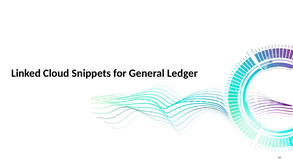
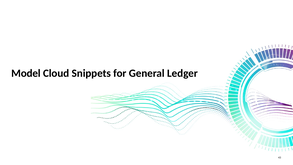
Linked: Linked -> Model (26, 73)
